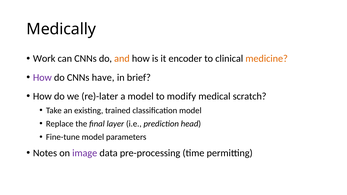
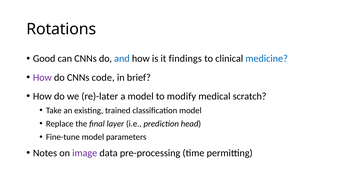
Medically: Medically -> Rotations (61, 29)
Work: Work -> Good (44, 59)
and colour: orange -> blue (122, 59)
encoder: encoder -> findings (185, 59)
medicine colour: orange -> blue (267, 59)
have: have -> code (103, 78)
